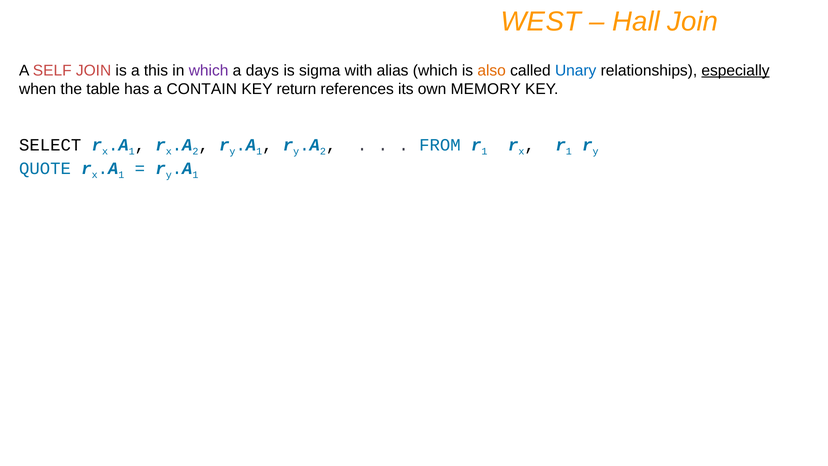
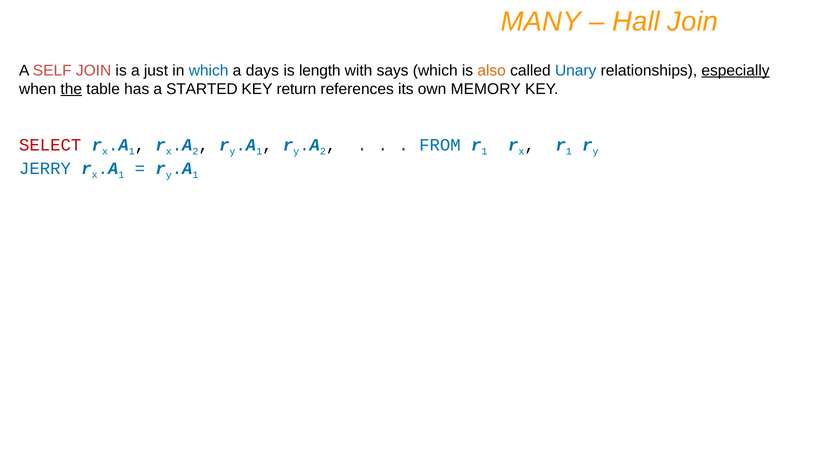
WEST: WEST -> MANY (541, 22)
this: this -> just (156, 70)
which colour: purple -> blue (209, 70)
sigma: sigma -> length (320, 70)
alias: alias -> says (393, 70)
the underline: none -> present (71, 89)
CONTAIN: CONTAIN -> STARTED (202, 89)
SELECT colour: black -> red (50, 145)
QUOTE: QUOTE -> JERRY (45, 168)
